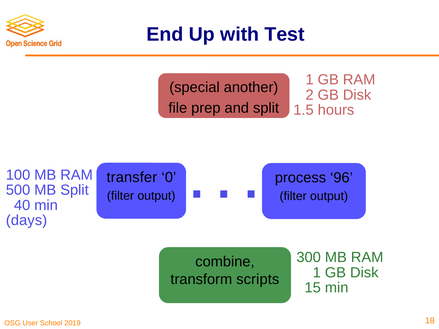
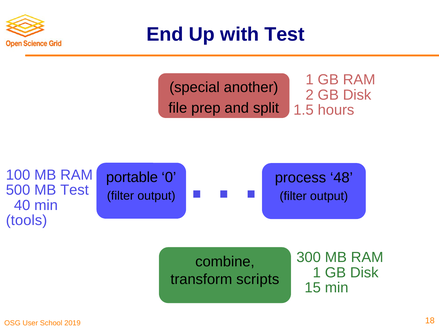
transfer: transfer -> portable (132, 178)
96: 96 -> 48 (341, 178)
MB Split: Split -> Test (74, 190)
days: days -> tools (27, 221)
